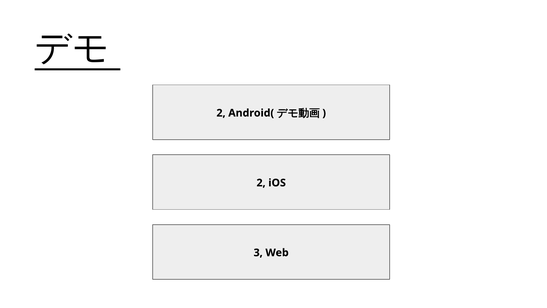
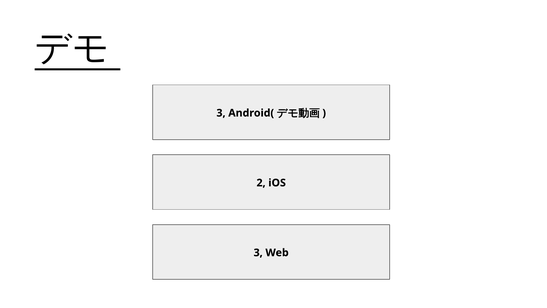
2: 2 -> 3 (221, 113)
